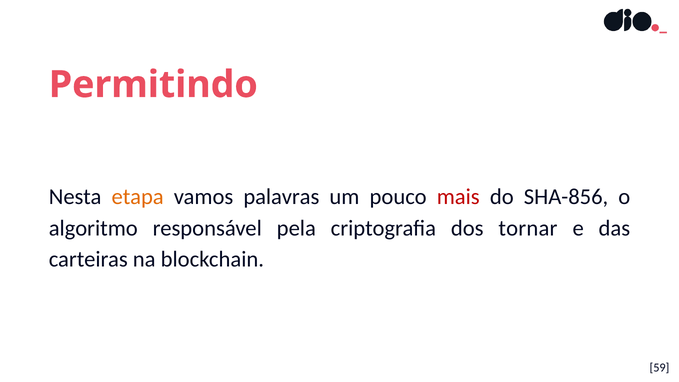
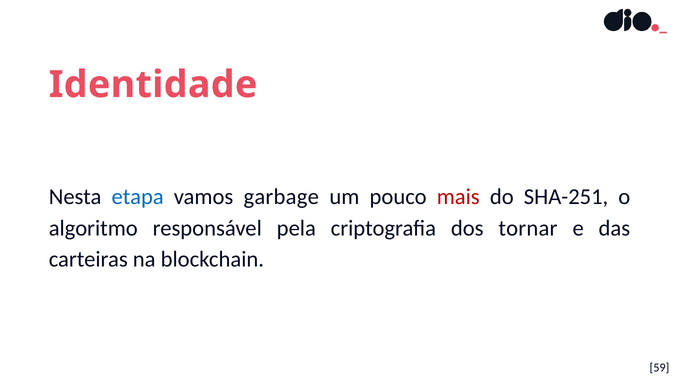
Permitindo: Permitindo -> Identidade (153, 85)
etapa colour: orange -> blue (138, 197)
palavras: palavras -> garbage (281, 197)
SHA-856: SHA-856 -> SHA-251 (566, 197)
